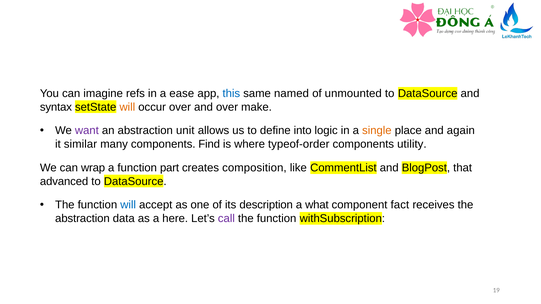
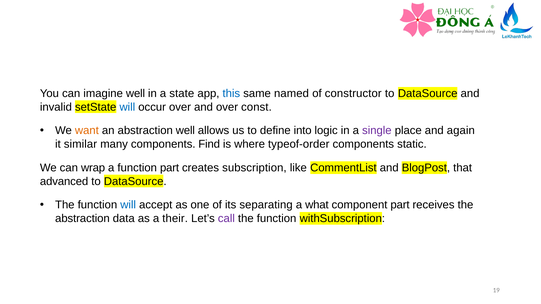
imagine refs: refs -> well (136, 94)
ease: ease -> state (182, 94)
unmounted: unmounted -> constructor (353, 94)
syntax: syntax -> invalid (56, 107)
will colour: orange -> blue (127, 107)
make: make -> const (256, 107)
want colour: purple -> orange (87, 131)
abstraction unit: unit -> well (185, 131)
single colour: orange -> purple (377, 131)
utility: utility -> static (412, 144)
composition: composition -> subscription (254, 168)
description: description -> separating (266, 205)
component fact: fact -> part (400, 205)
here: here -> their (175, 219)
